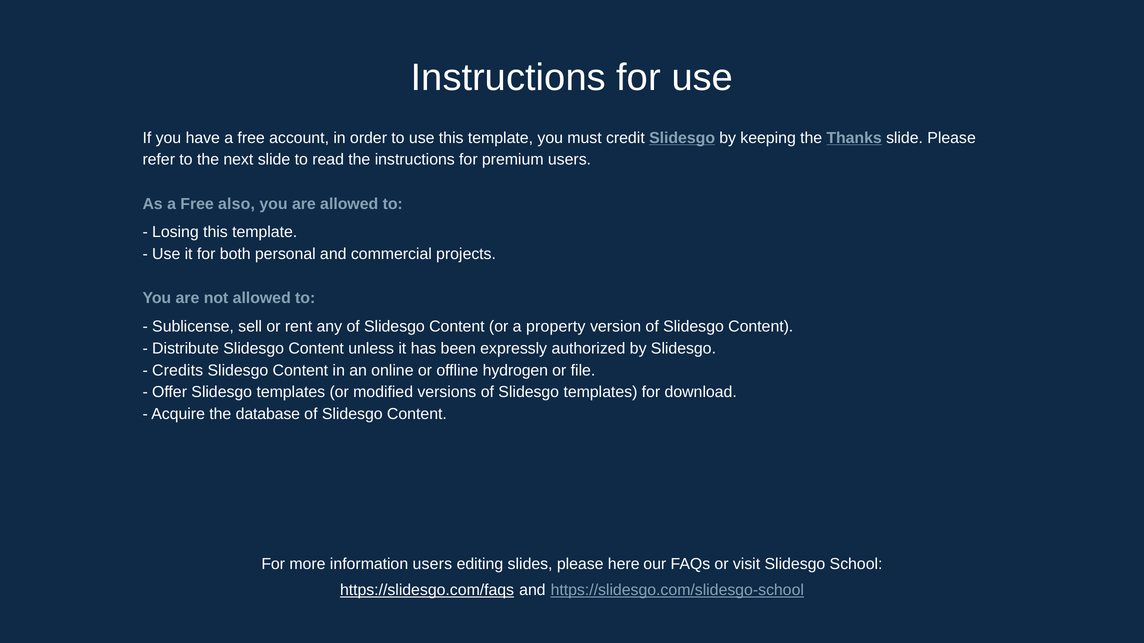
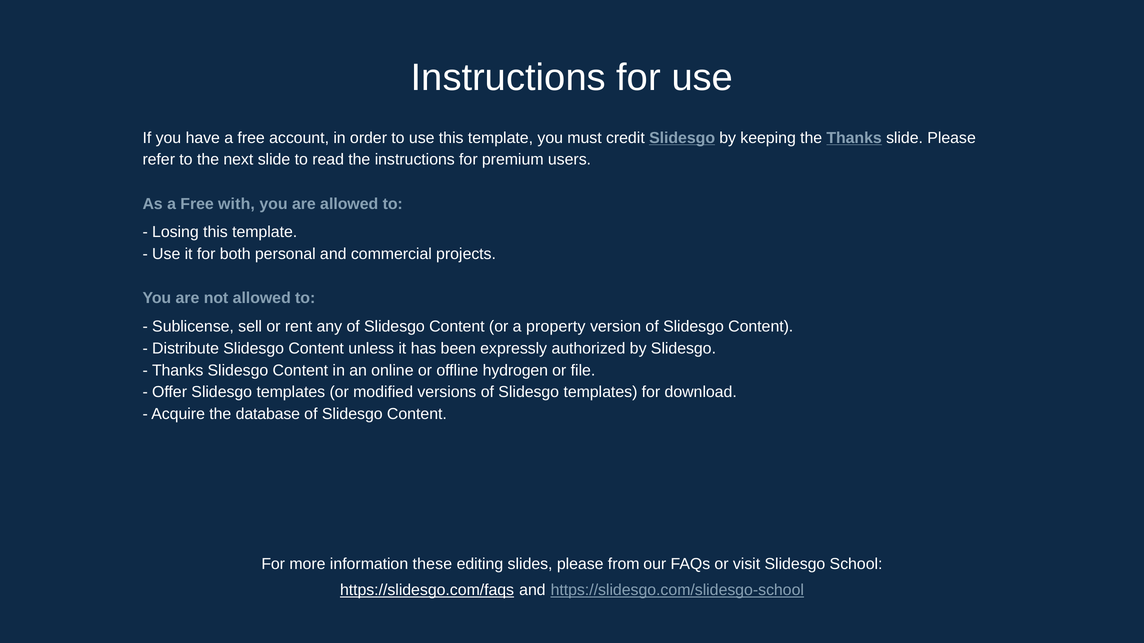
also: also -> with (236, 204)
Credits: Credits -> Thanks (178, 371)
information users: users -> these (432, 565)
here: here -> from (624, 565)
